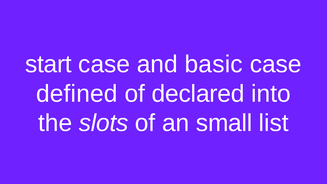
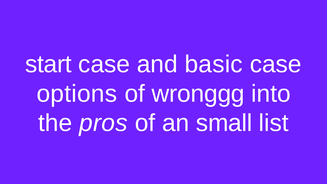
defined: defined -> options (77, 94)
declared: declared -> wronggg (198, 94)
slots: slots -> pros (103, 123)
